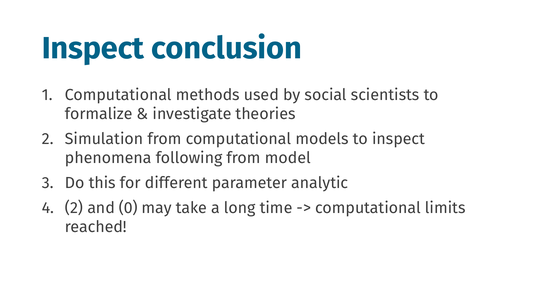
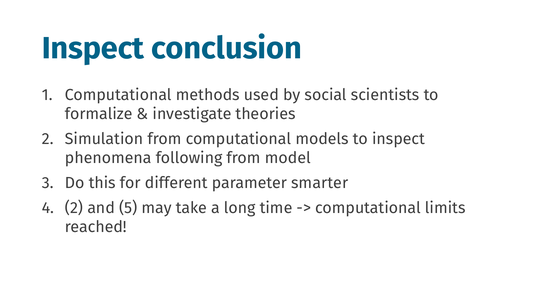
analytic: analytic -> smarter (320, 183)
0: 0 -> 5 (128, 208)
